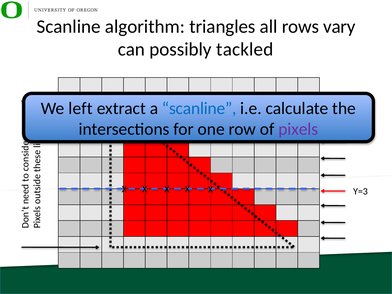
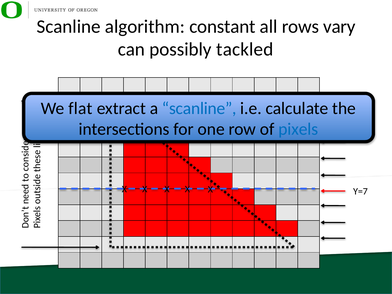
triangles: triangles -> constant (222, 26)
left: left -> flat (80, 108)
pixels colour: purple -> blue (298, 129)
Y=3: Y=3 -> Y=7 (360, 191)
